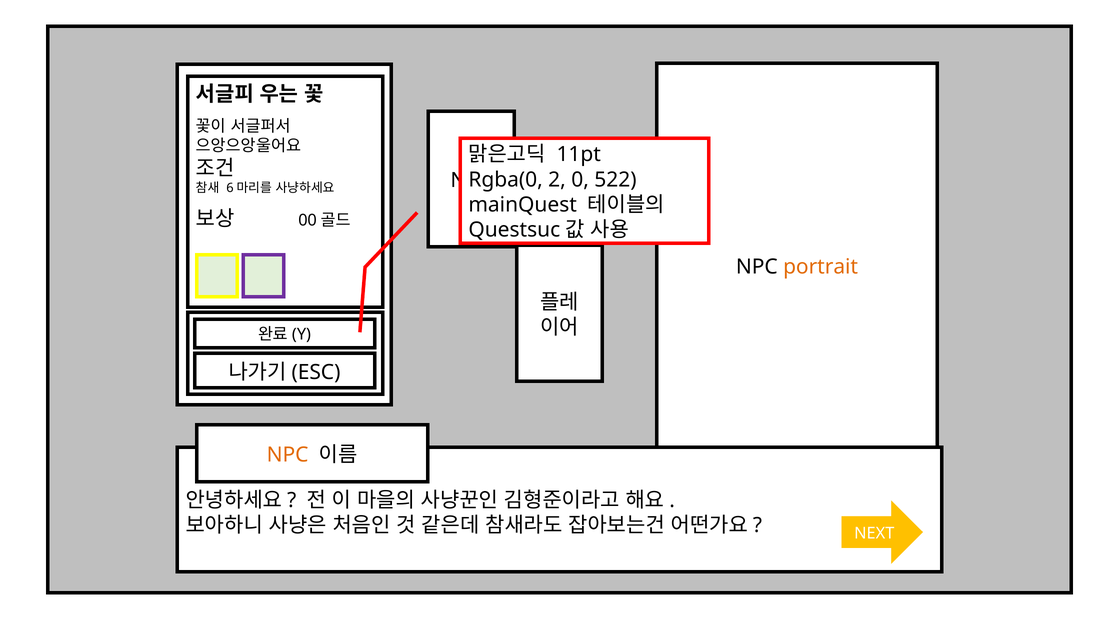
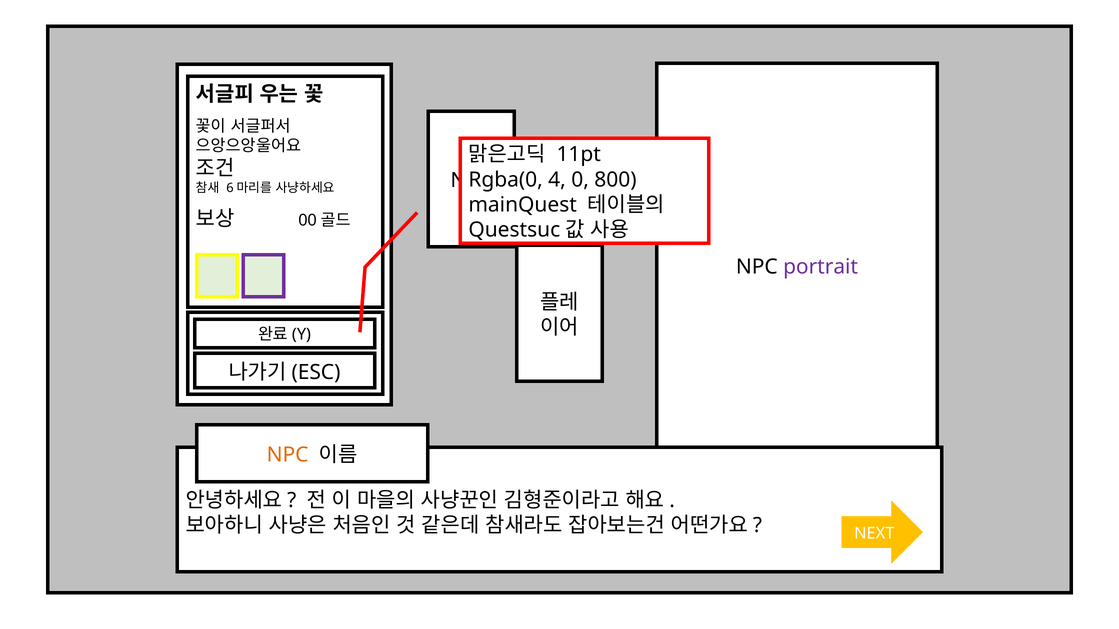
2: 2 -> 4 (557, 180)
522: 522 -> 800 (615, 180)
portrait colour: orange -> purple (821, 267)
